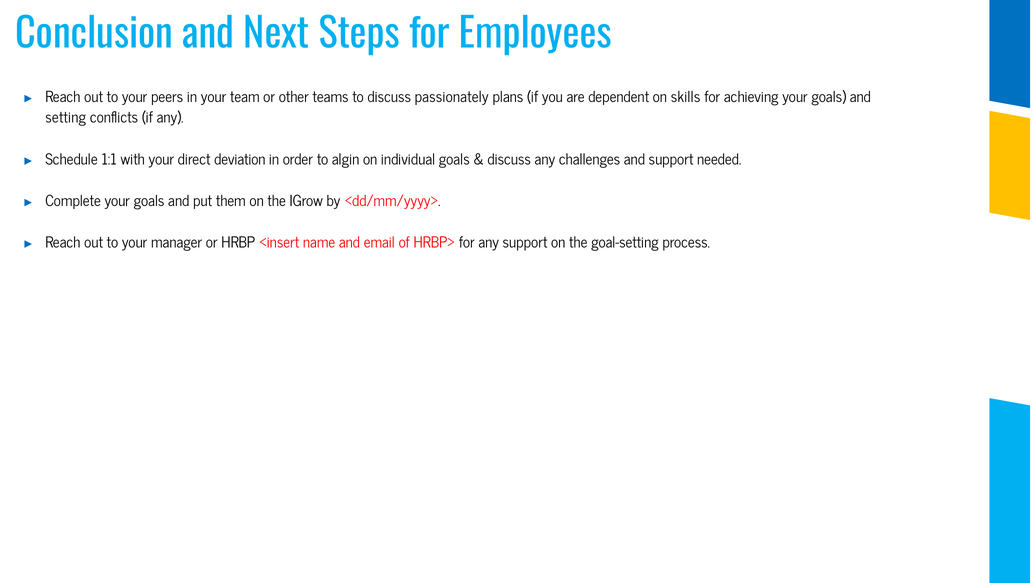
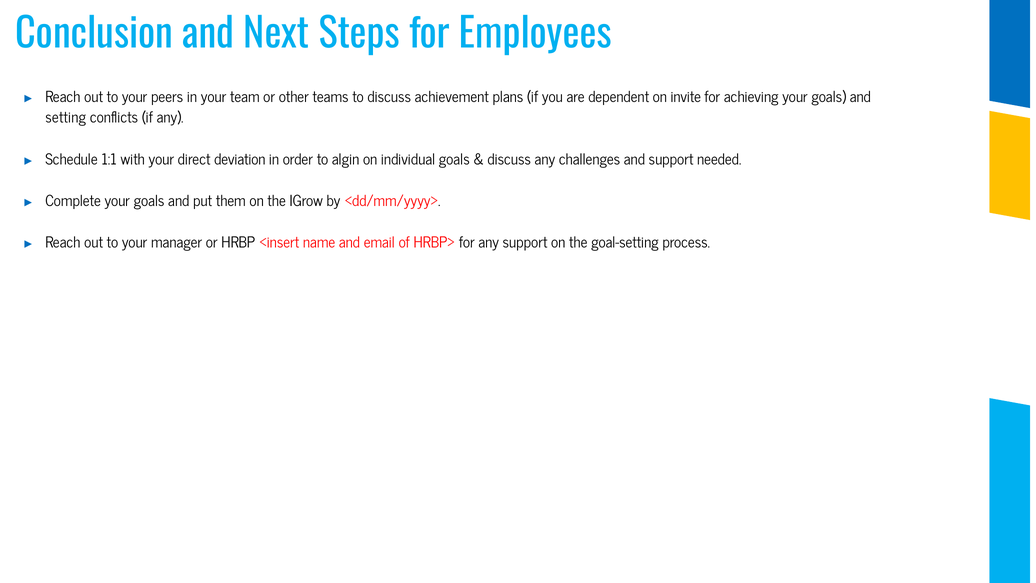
passionately: passionately -> achievement (452, 97)
skills: skills -> invite (686, 97)
